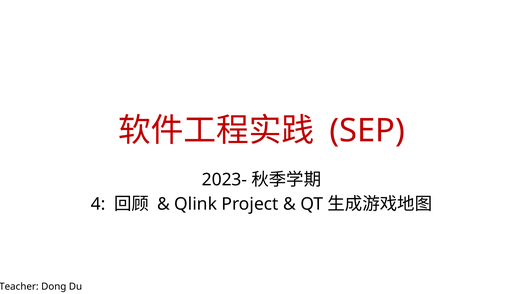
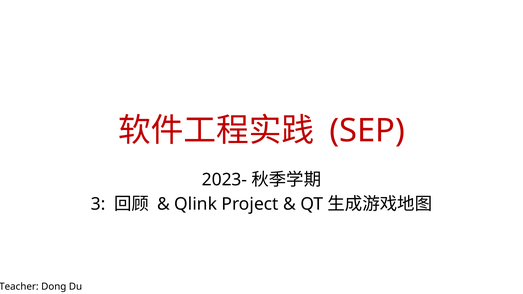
4: 4 -> 3 (98, 204)
